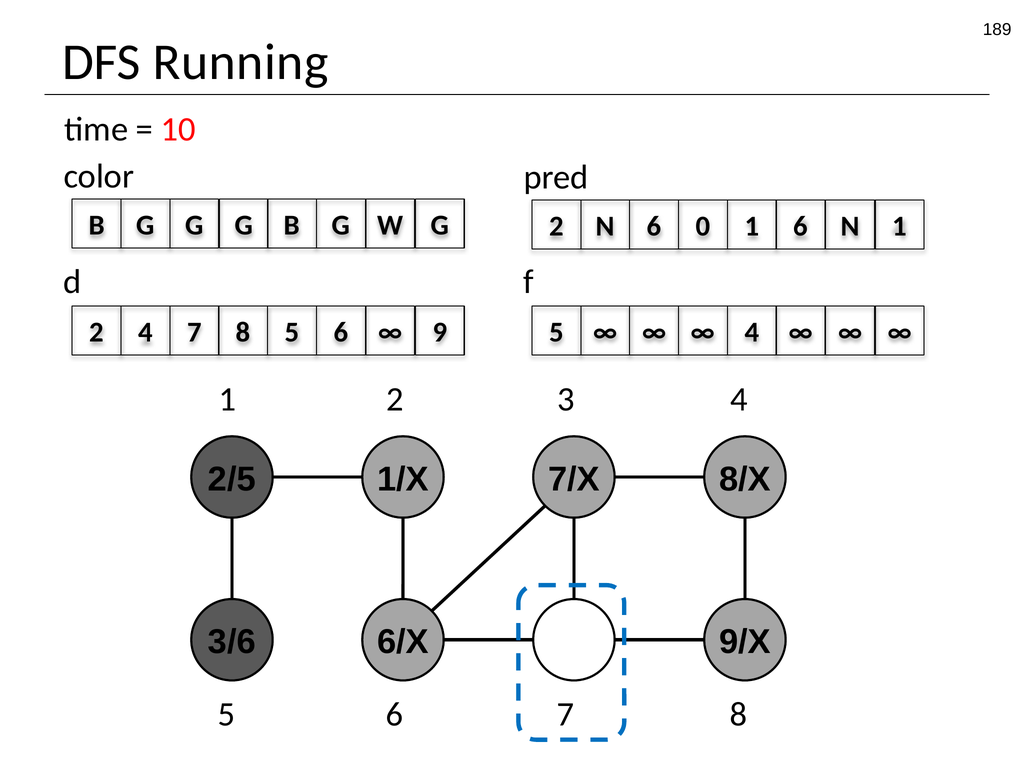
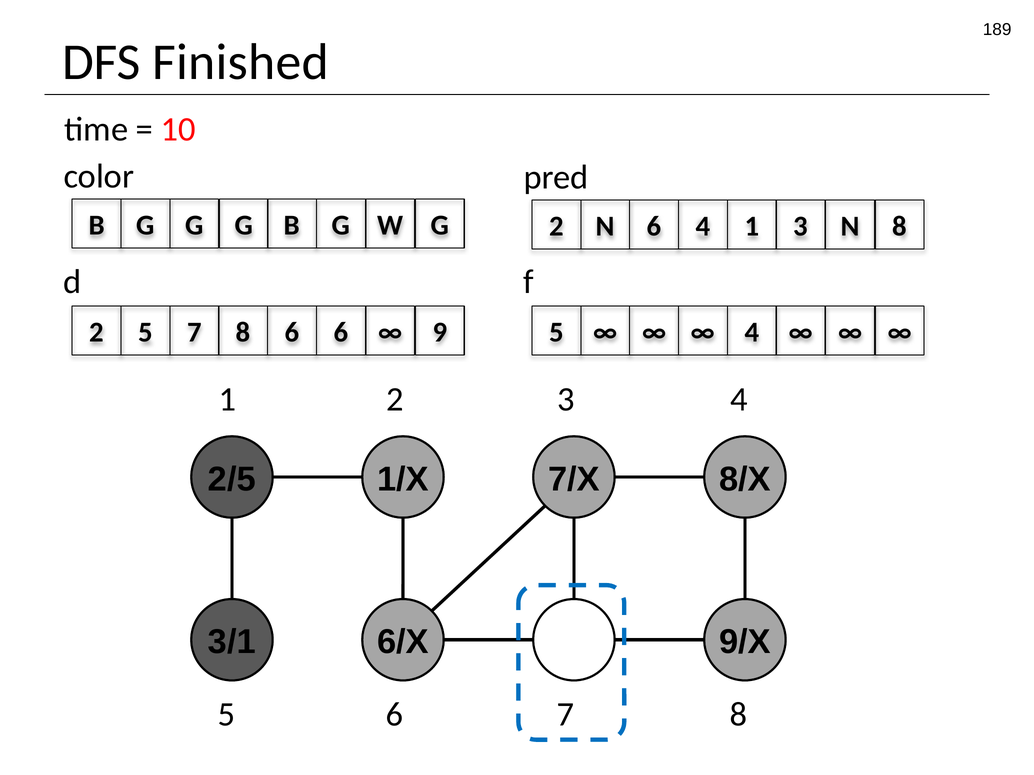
Running: Running -> Finished (241, 62)
6 0: 0 -> 4 (703, 227)
6: 6 -> 3 (801, 227)
N 1: 1 -> 8 (900, 227)
2 4: 4 -> 5 (145, 333)
8 5: 5 -> 6 (292, 333)
3/6: 3/6 -> 3/1 (232, 643)
